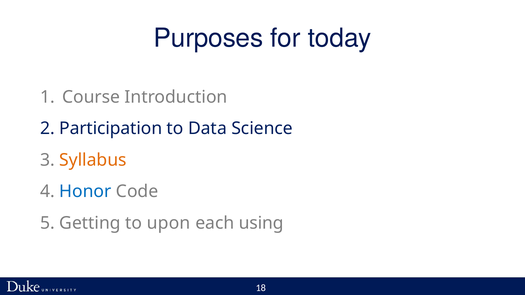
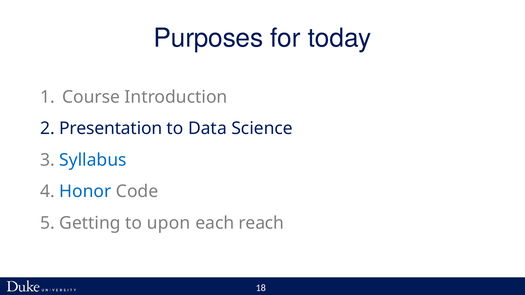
Participation: Participation -> Presentation (111, 129)
Syllabus colour: orange -> blue (93, 160)
using: using -> reach (261, 223)
